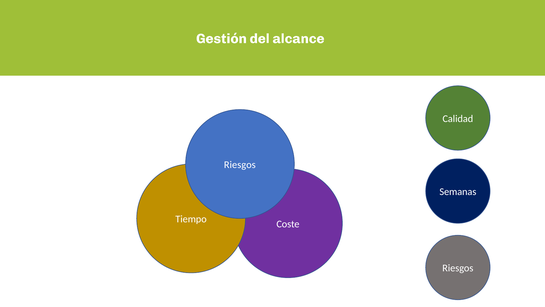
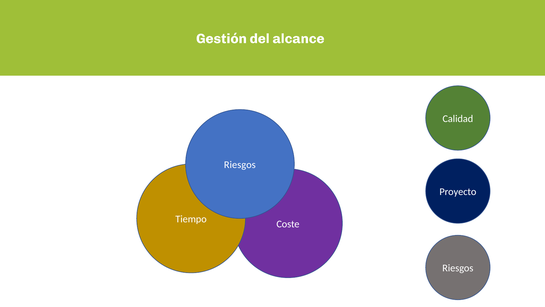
Semanas: Semanas -> Proyecto (458, 191)
